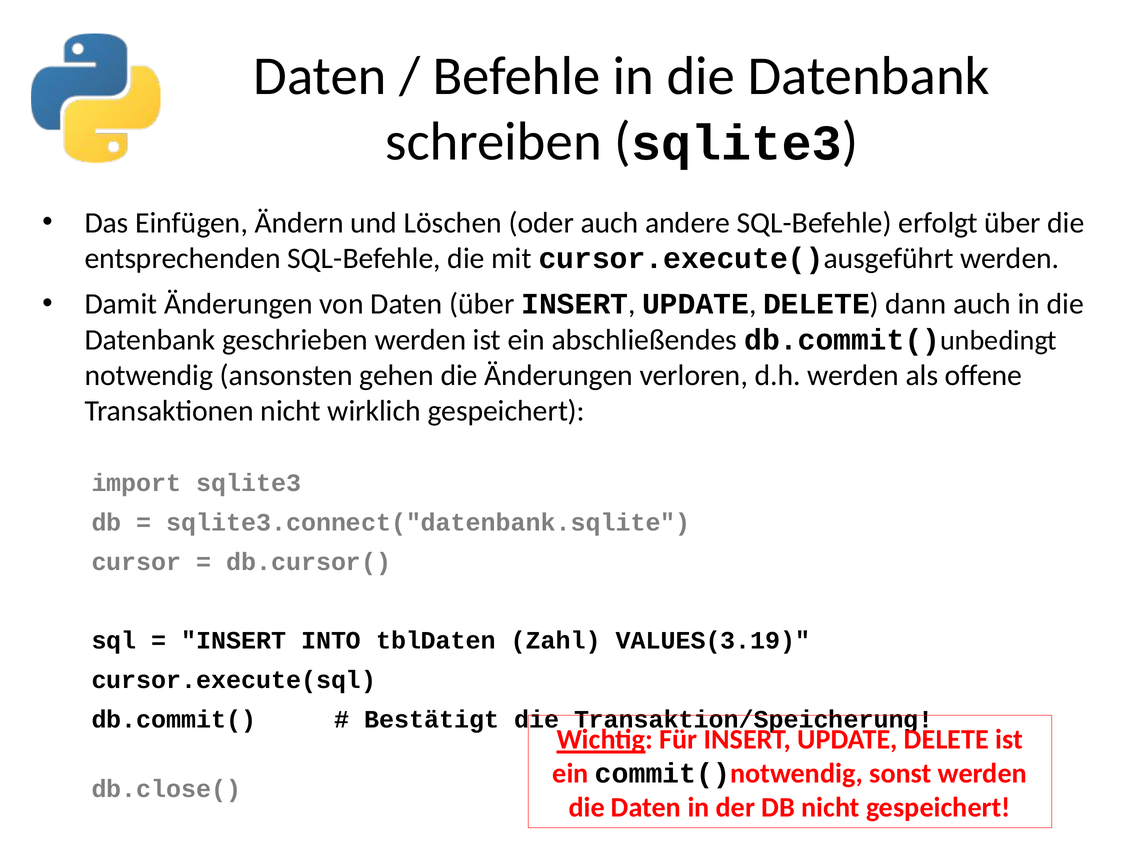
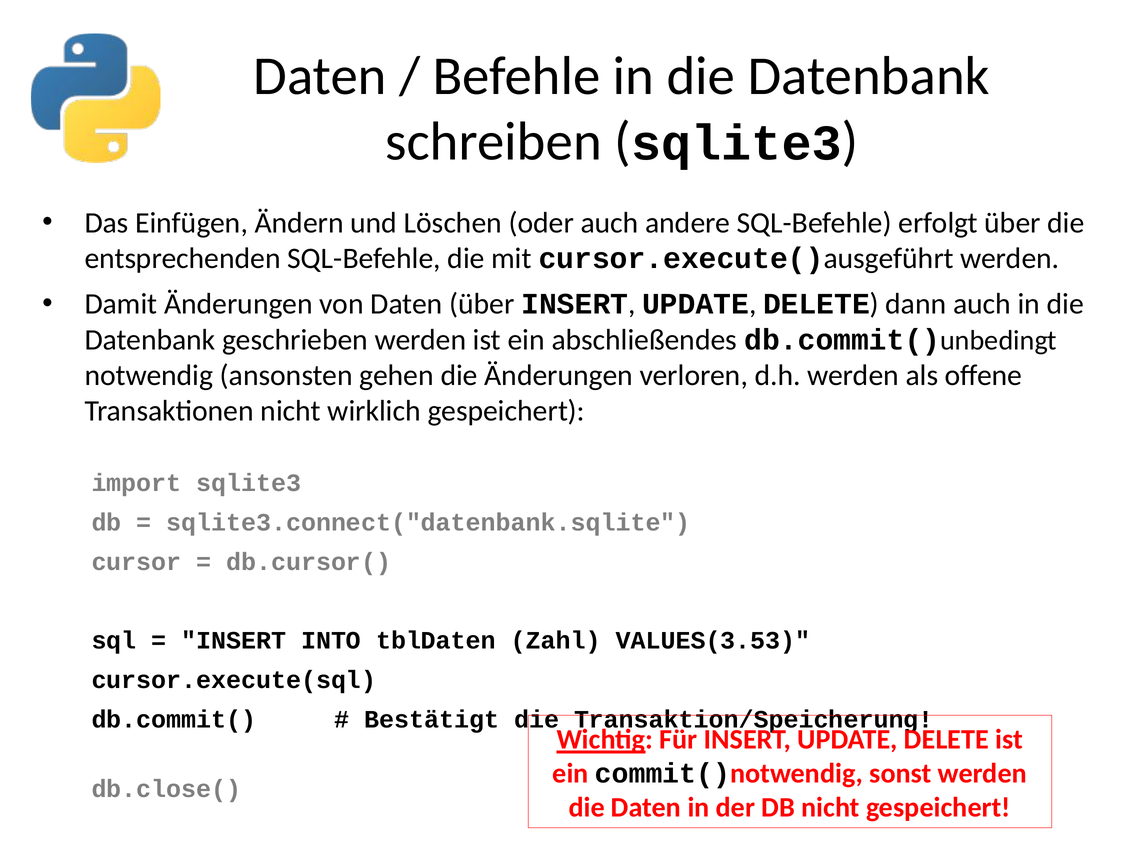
VALUES(3.19: VALUES(3.19 -> VALUES(3.53 (713, 641)
